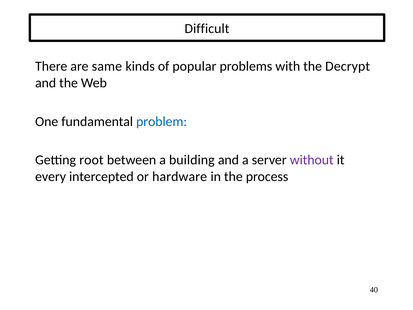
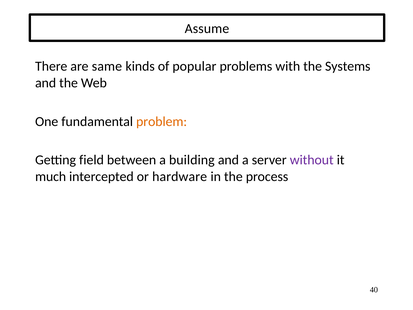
Difficult: Difficult -> Assume (207, 28)
Decrypt: Decrypt -> Systems (348, 66)
problem colour: blue -> orange (162, 121)
root: root -> field (91, 160)
every: every -> much (51, 176)
